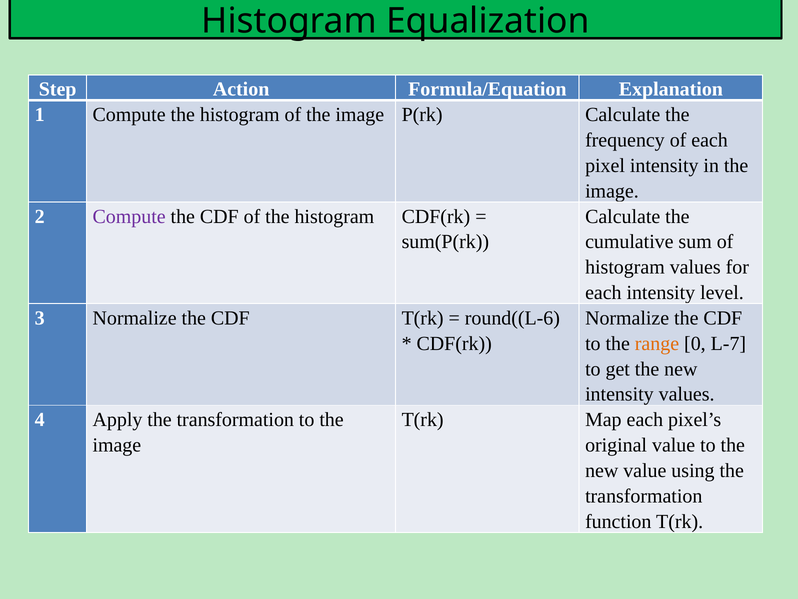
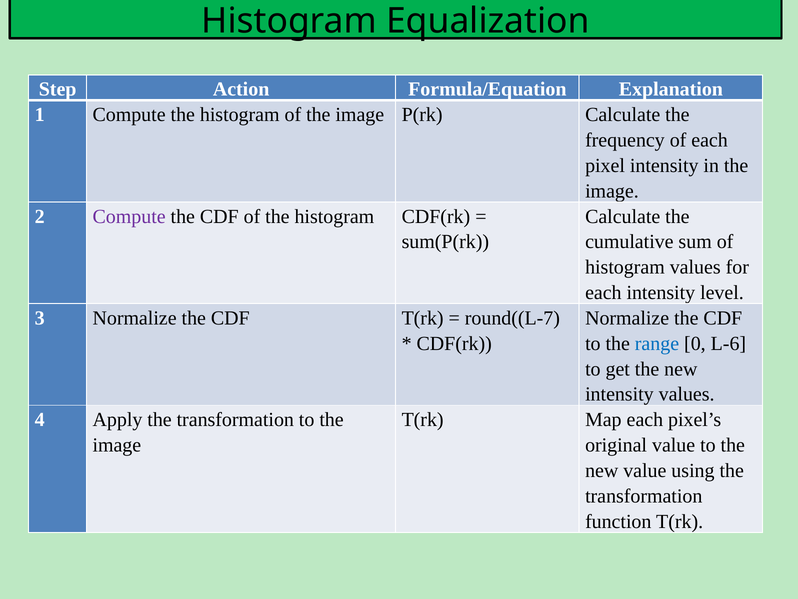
round((L-6: round((L-6 -> round((L-7 (512, 318)
range colour: orange -> blue (657, 343)
L-7: L-7 -> L-6 (728, 343)
